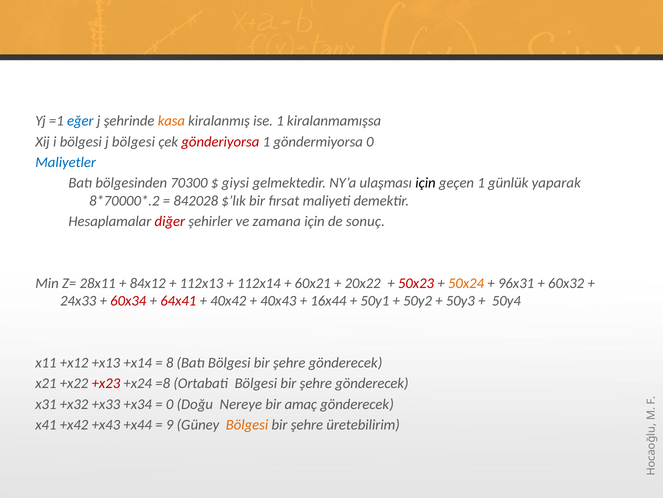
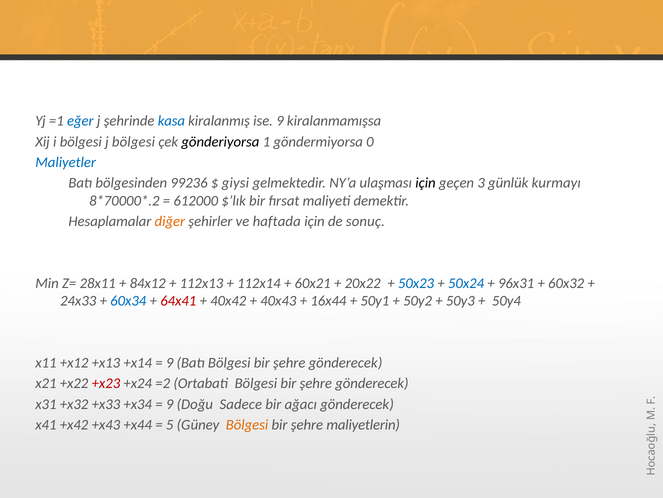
kasa colour: orange -> blue (171, 121)
ise 1: 1 -> 9 (280, 121)
gönderiyorsa colour: red -> black (220, 141)
70300: 70300 -> 99236 (189, 183)
geçen 1: 1 -> 3 (481, 183)
yaparak: yaparak -> kurmayı (556, 183)
842028: 842028 -> 612000 (196, 200)
diğer colour: red -> orange (170, 221)
zamana: zamana -> haftada (277, 221)
50x23 colour: red -> blue (416, 283)
50x24 colour: orange -> blue (466, 283)
60x34 colour: red -> blue (128, 301)
8: 8 -> 9 (170, 362)
=8: =8 -> =2 (163, 383)
0: 0 -> 9 (170, 404)
Nereye: Nereye -> Sadece (241, 404)
amaç: amaç -> ağacı (301, 404)
9: 9 -> 5 (170, 424)
üretebilirim: üretebilirim -> maliyetlerin (363, 424)
